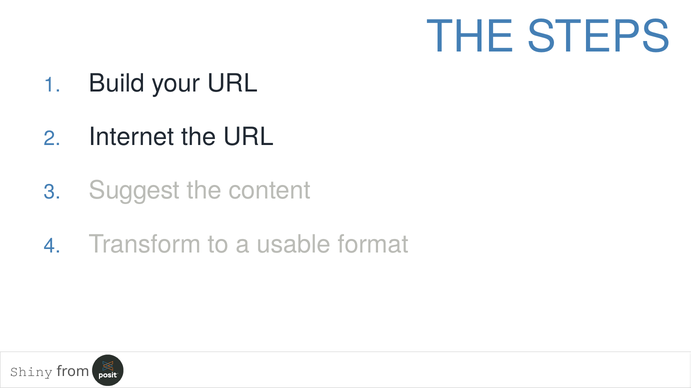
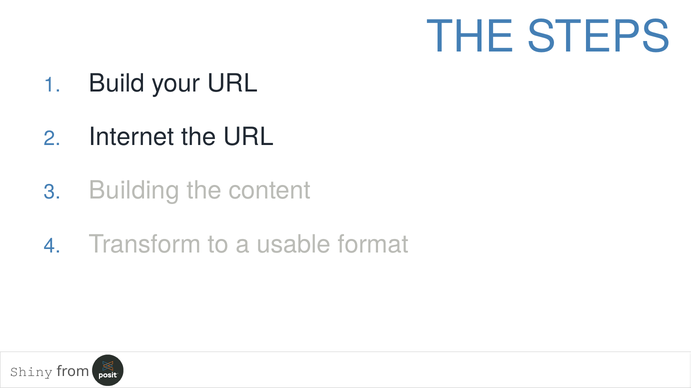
Suggest: Suggest -> Building (134, 191)
